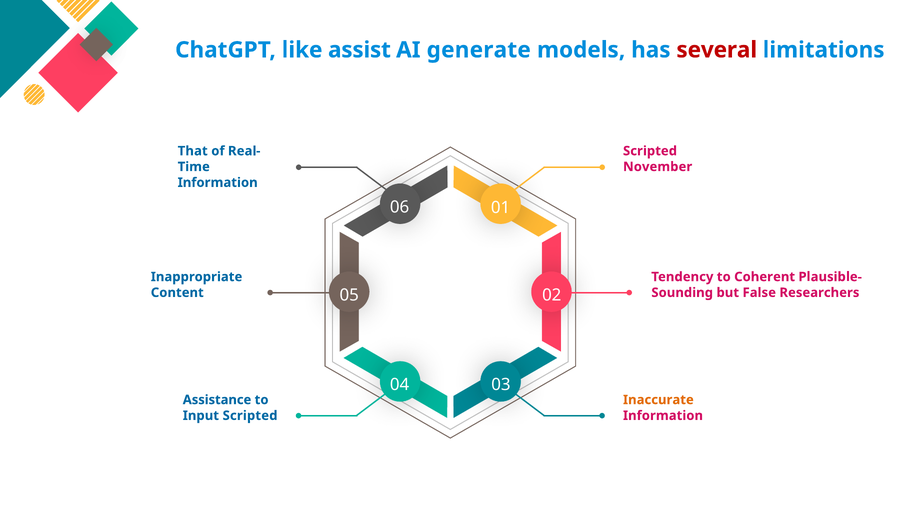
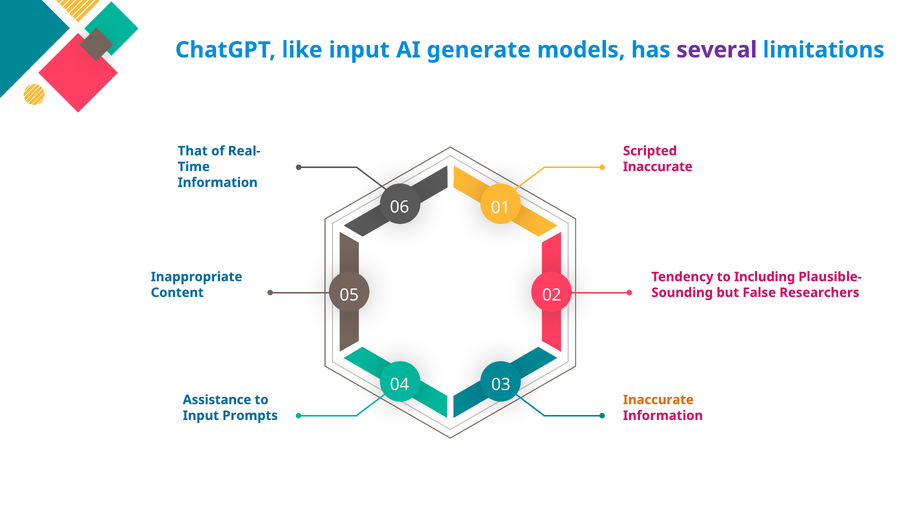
like assist: assist -> input (359, 50)
several colour: red -> purple (717, 50)
November: November -> Inaccurate (658, 167)
Coherent: Coherent -> Including (765, 277)
Input Scripted: Scripted -> Prompts (250, 415)
